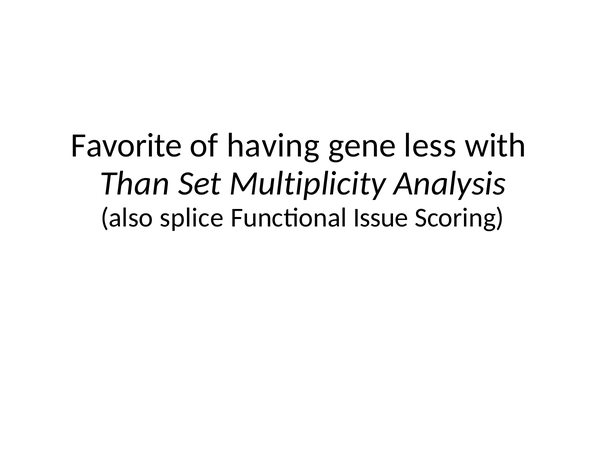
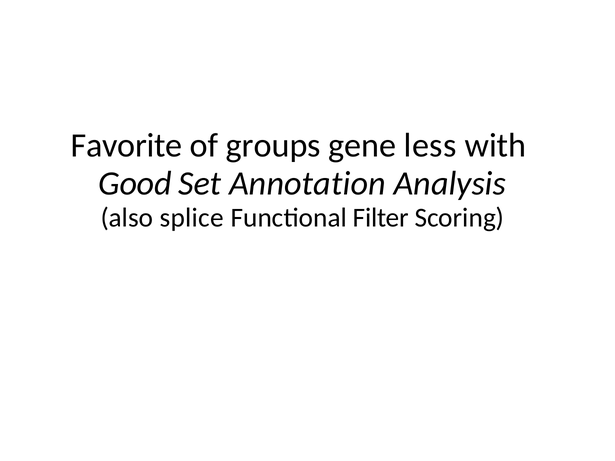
having: having -> groups (273, 145)
Than: Than -> Good (135, 184)
Multiplicity: Multiplicity -> Annotation (307, 184)
Issue: Issue -> Filter (381, 218)
